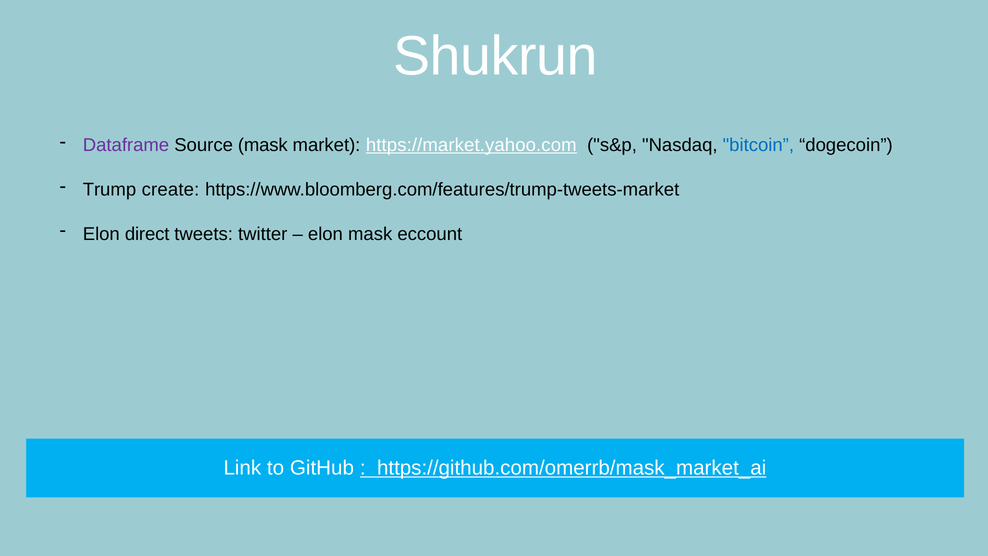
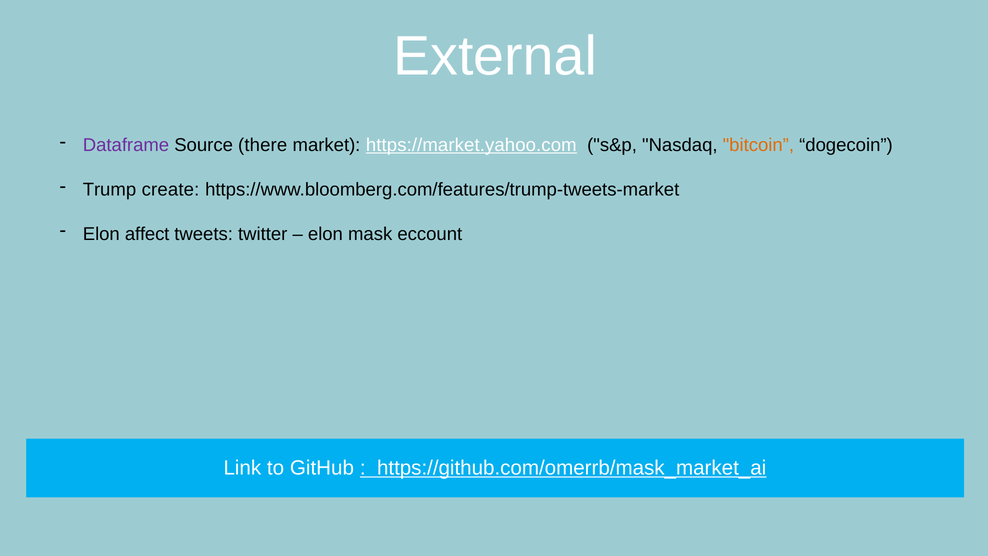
Shukrun: Shukrun -> External (495, 57)
Source mask: mask -> there (263, 145)
bitcoin colour: blue -> orange (758, 145)
direct: direct -> affect (147, 234)
